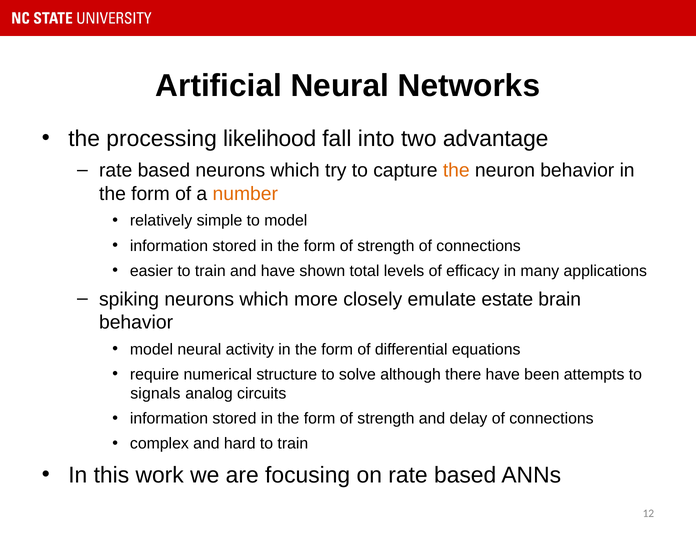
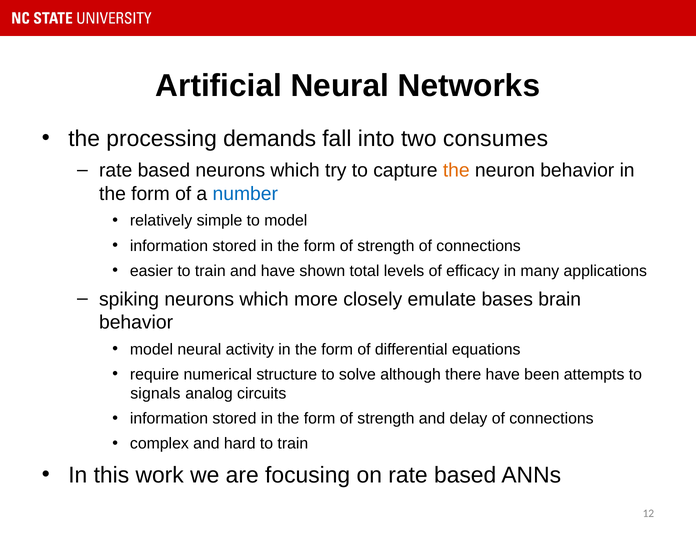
likelihood: likelihood -> demands (270, 138)
advantage: advantage -> consumes (496, 138)
number colour: orange -> blue (245, 194)
estate: estate -> bases (507, 299)
